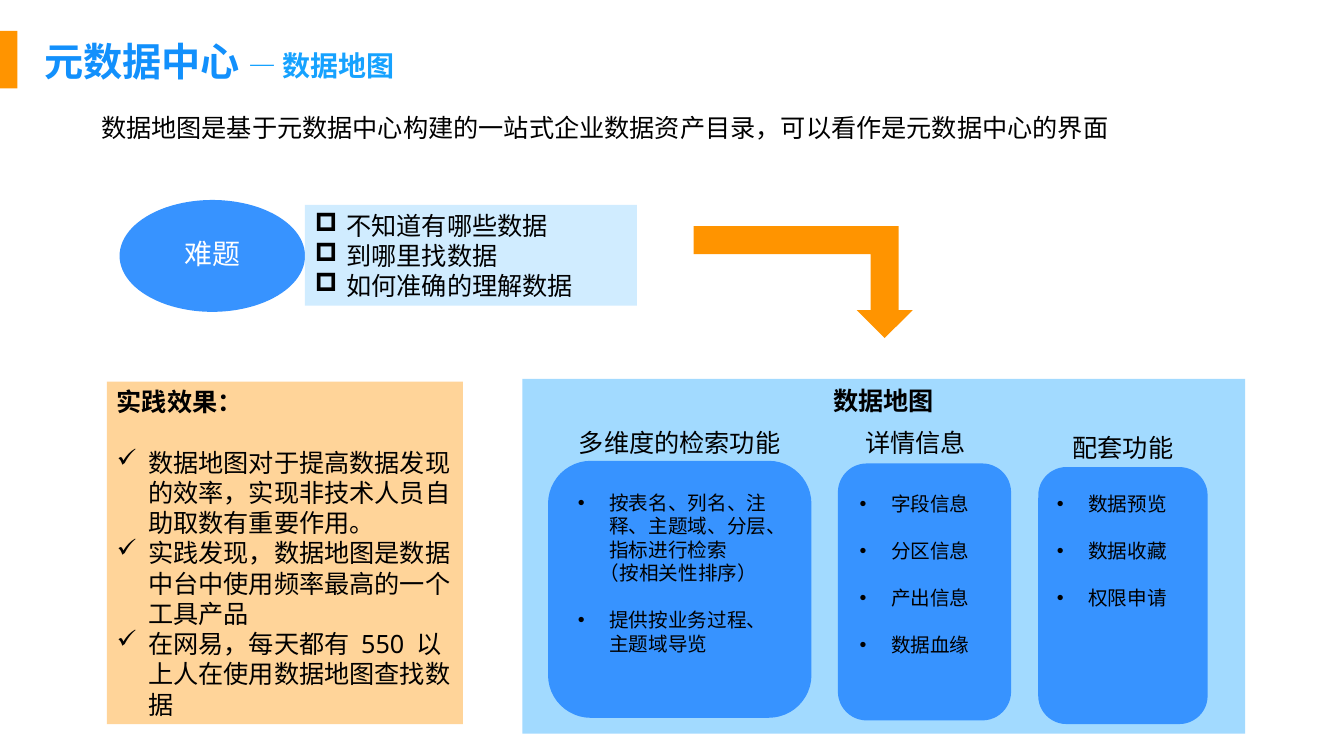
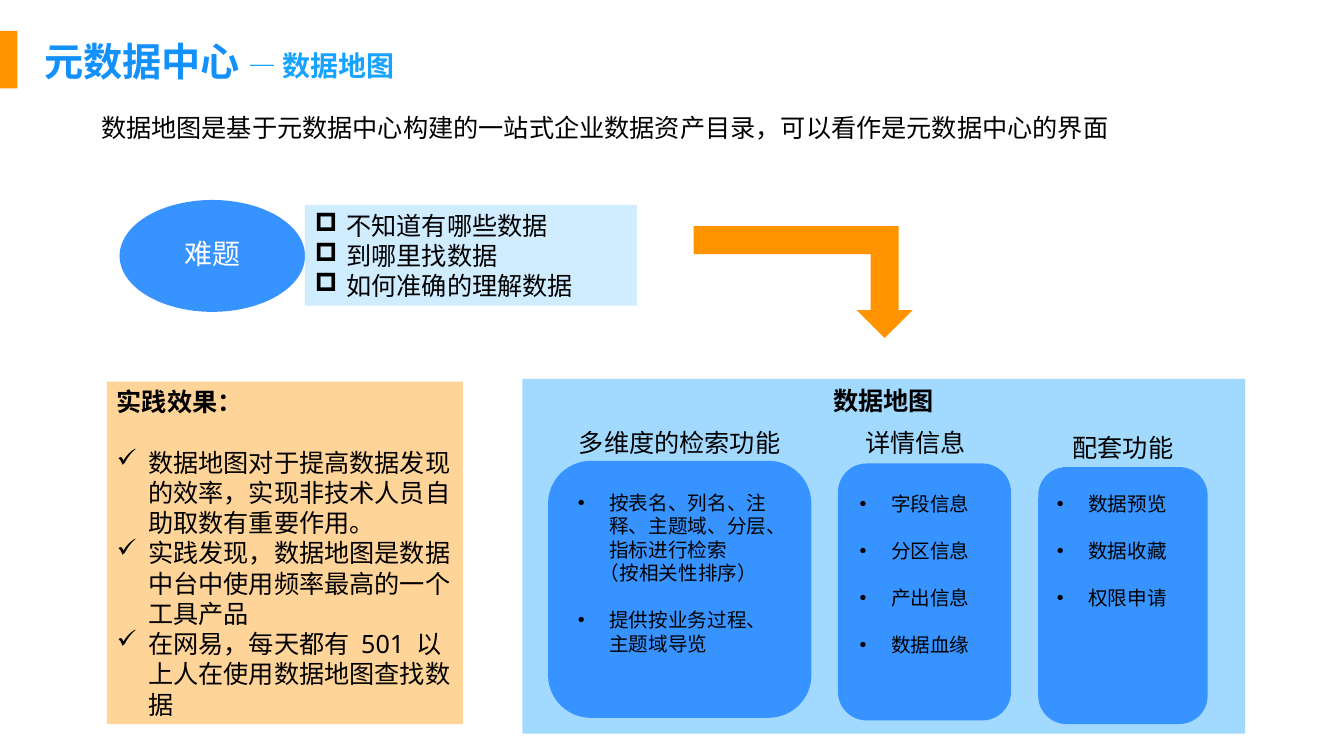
550: 550 -> 501 (383, 645)
